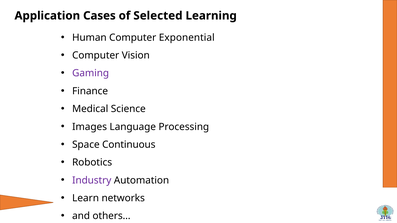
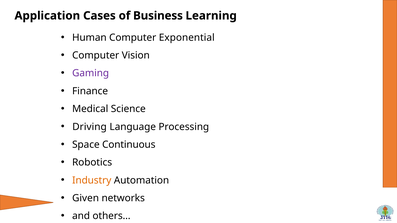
Selected: Selected -> Business (158, 16)
Images: Images -> Driving (90, 127)
Industry colour: purple -> orange (92, 181)
Learn: Learn -> Given (86, 198)
